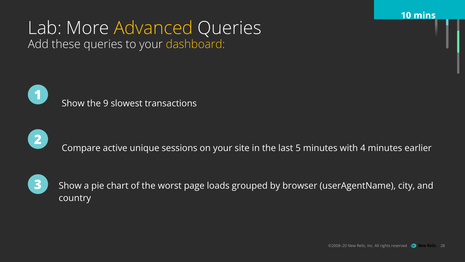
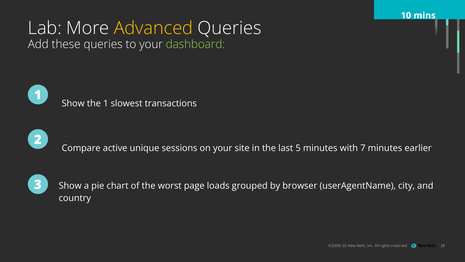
dashboard colour: yellow -> light green (195, 44)
the 9: 9 -> 1 (106, 103)
4: 4 -> 7 (363, 148)
